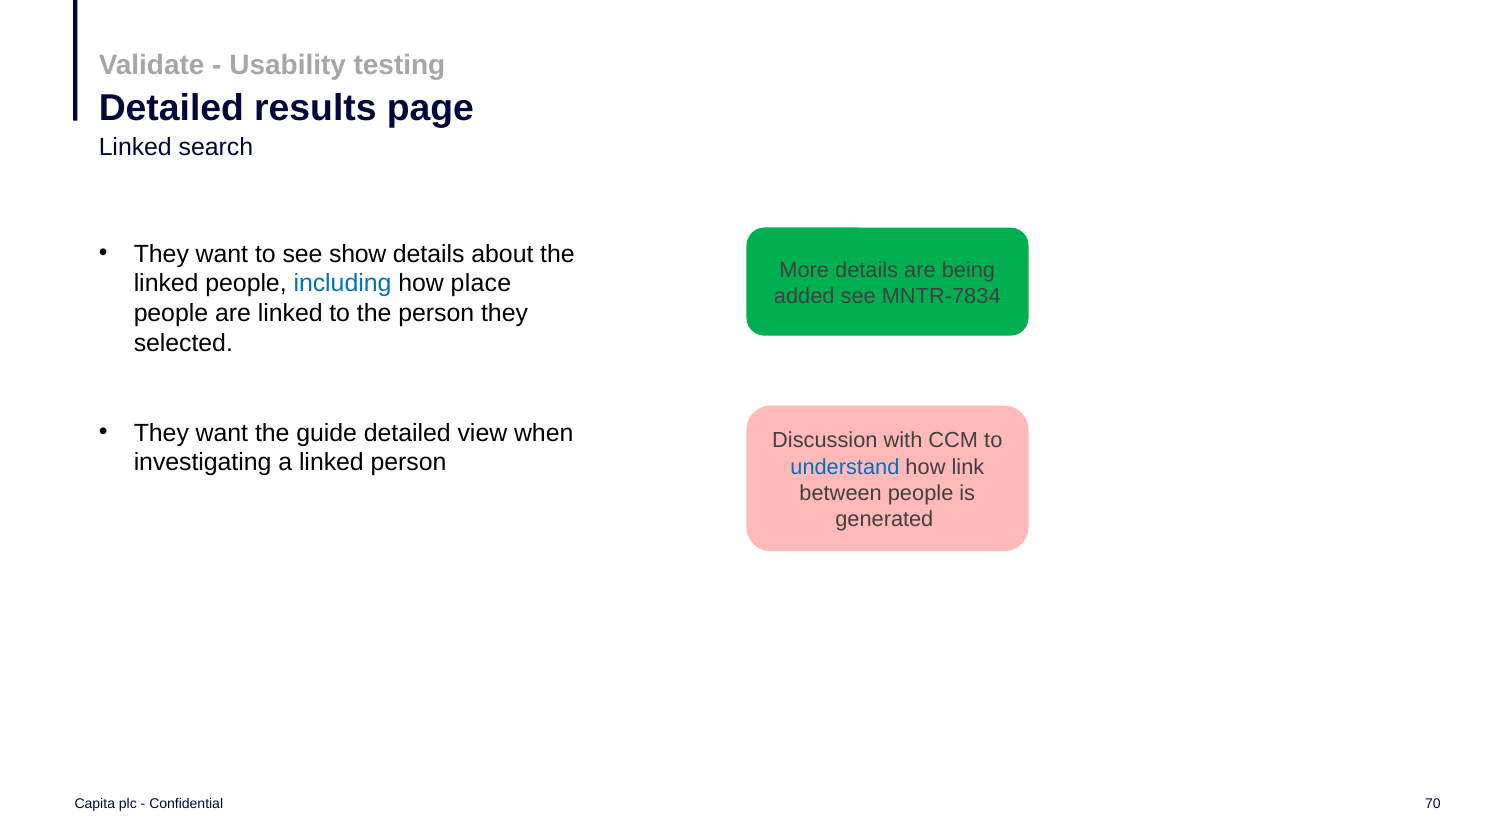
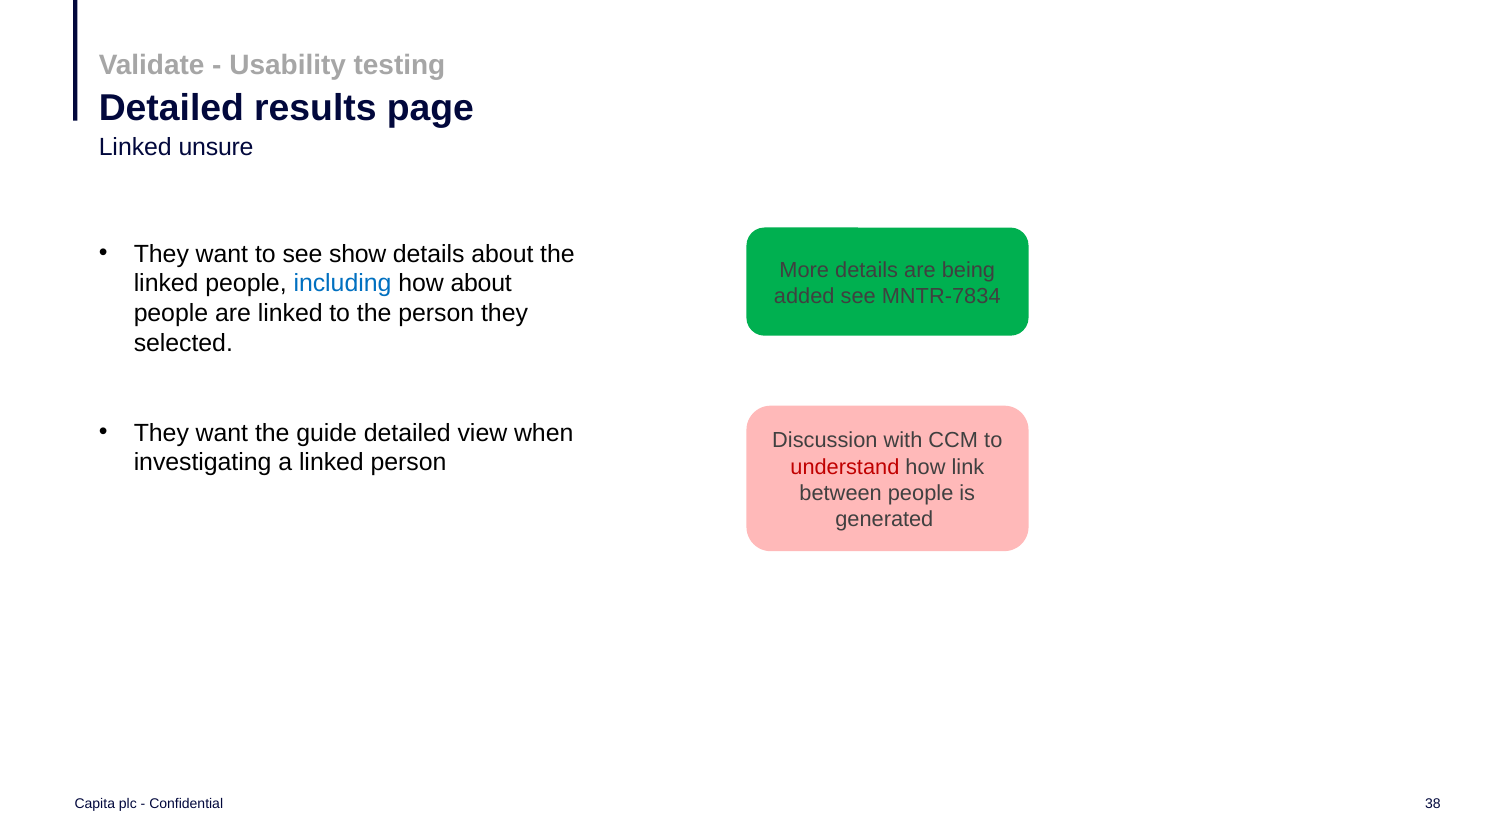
search: search -> unsure (216, 147)
how place: place -> about (481, 284)
understand colour: blue -> red (845, 467)
70: 70 -> 38 (1433, 804)
